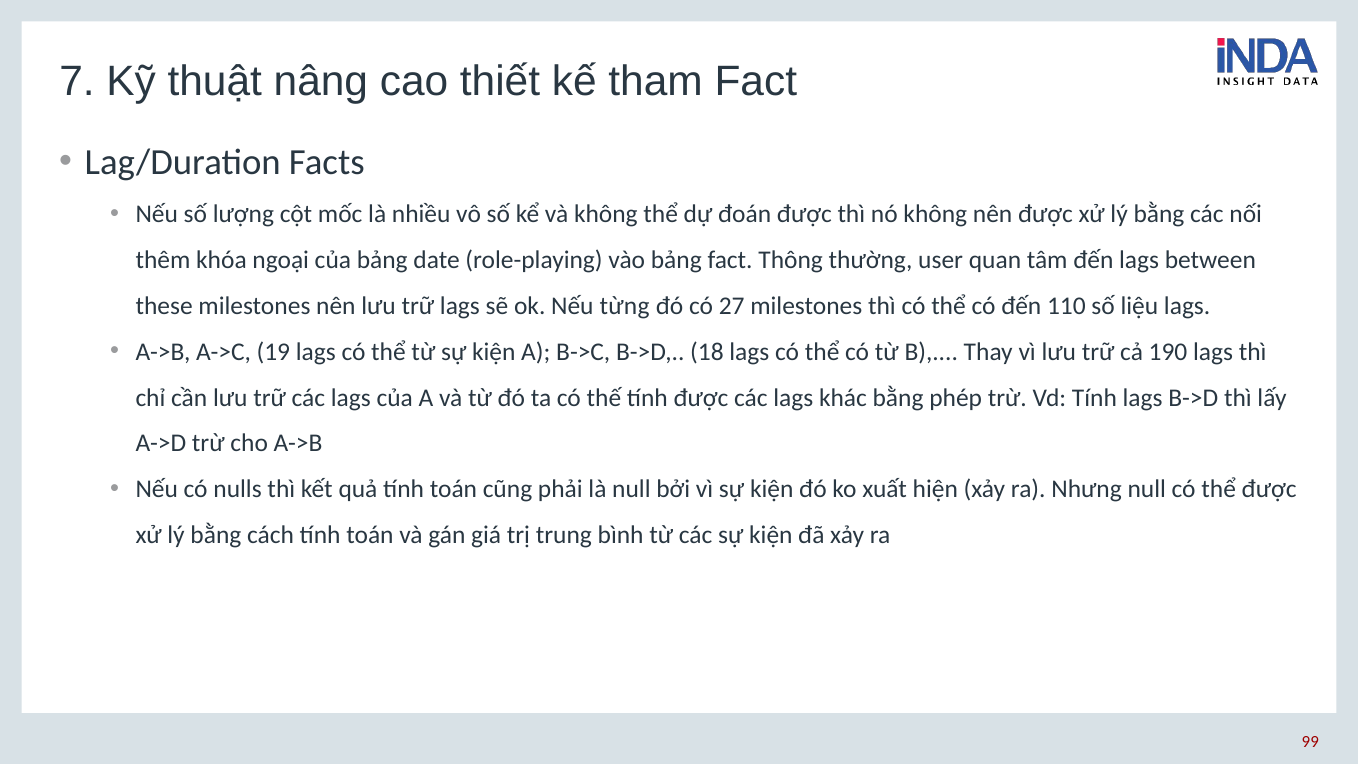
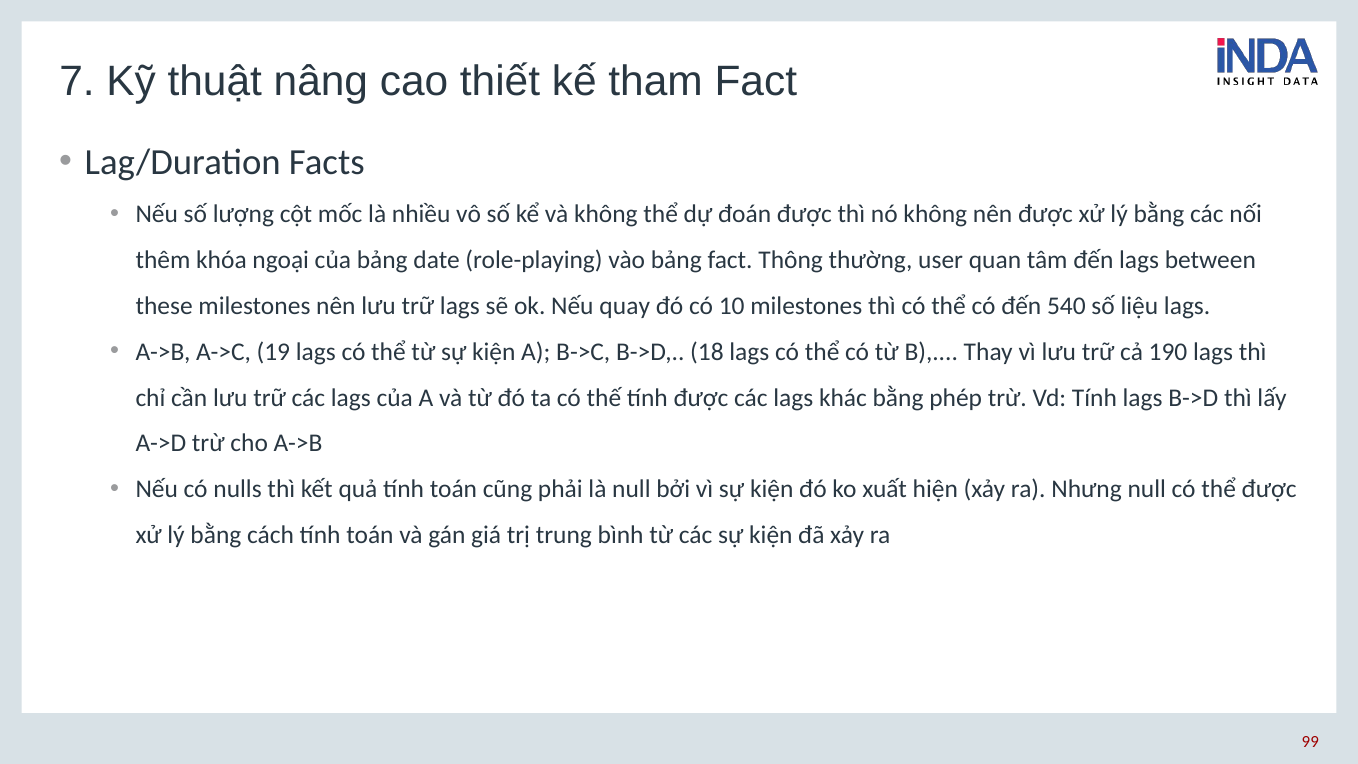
từng: từng -> quay (625, 306)
27: 27 -> 10 (732, 306)
110: 110 -> 540 (1066, 306)
